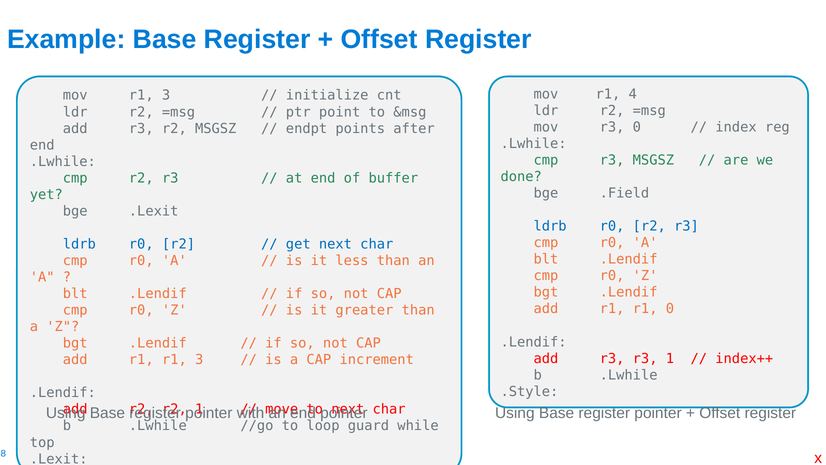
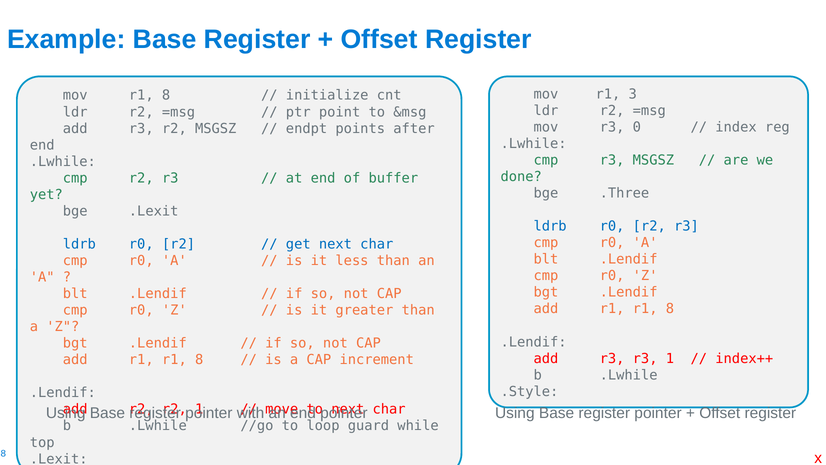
4: 4 -> 3 (633, 94)
mov r1 3: 3 -> 8 (166, 95)
.Field: .Field -> .Three (624, 193)
0: 0 -> 8 (670, 309)
3: 3 -> 8 (199, 360)
